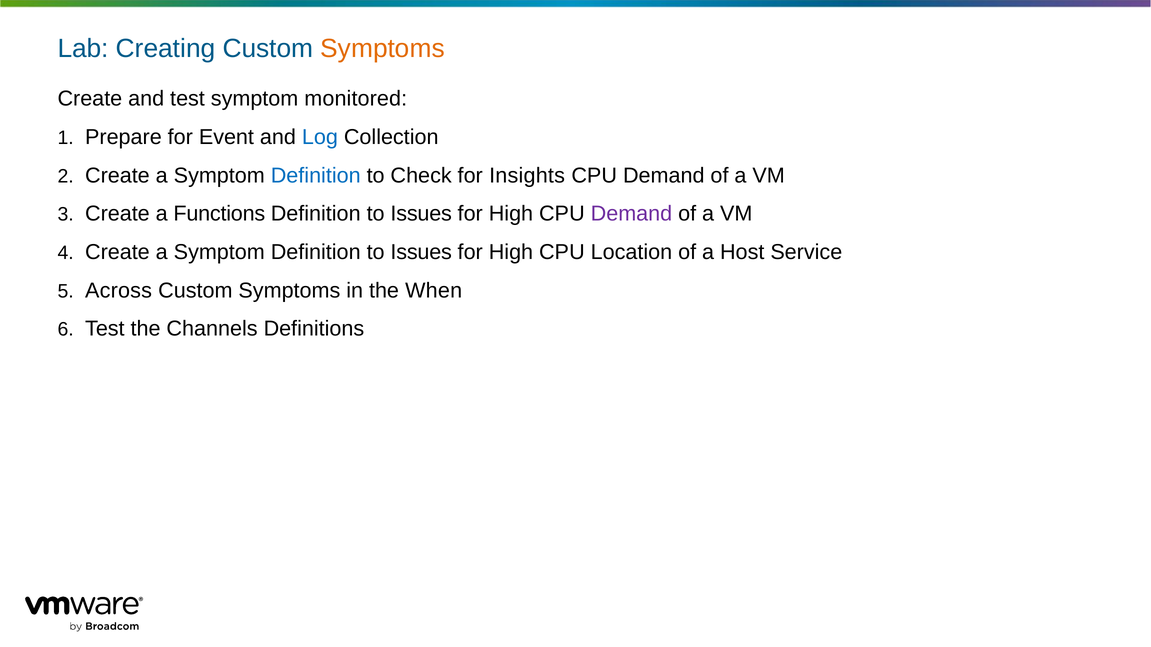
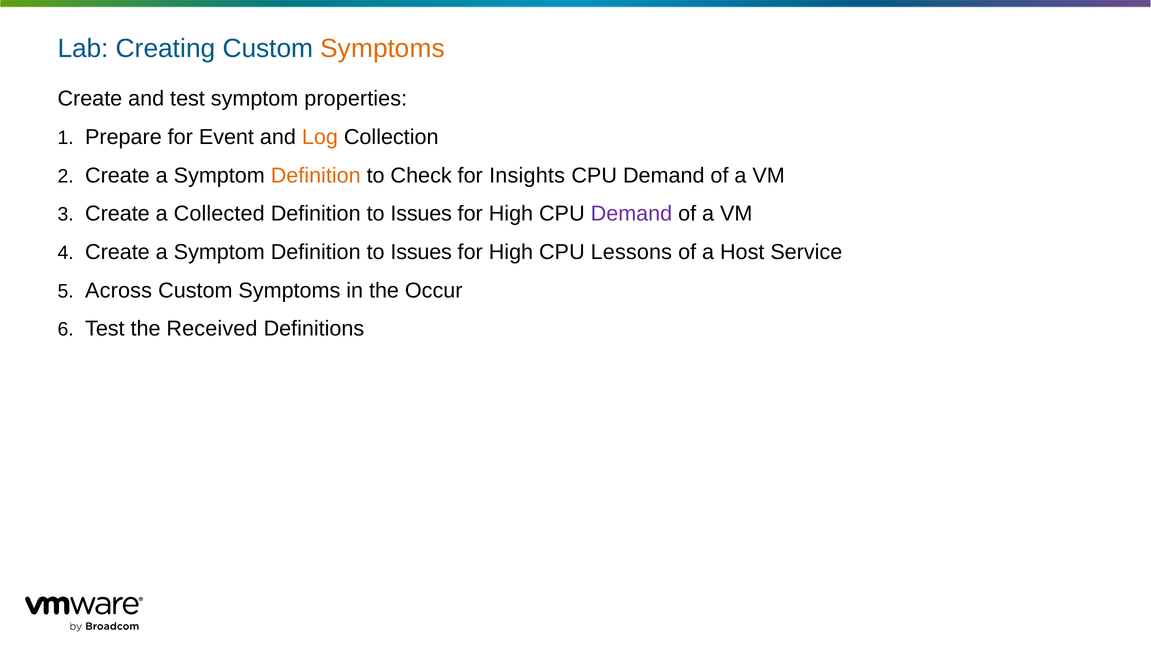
monitored: monitored -> properties (356, 99)
Log colour: blue -> orange (320, 137)
Definition colour: blue -> orange (316, 176)
Functions: Functions -> Collected (219, 214)
Location: Location -> Lessons (631, 252)
When: When -> Occur (434, 291)
Channels: Channels -> Received (212, 329)
